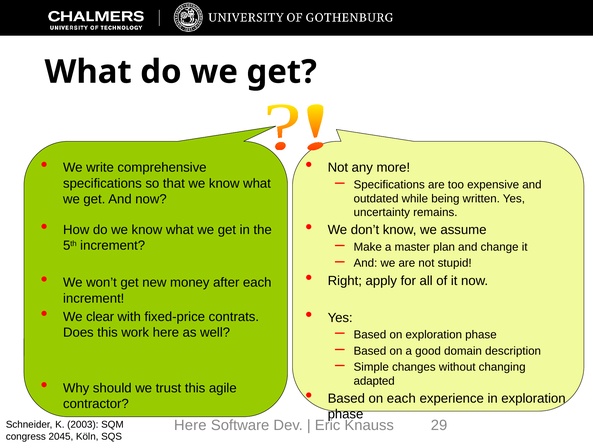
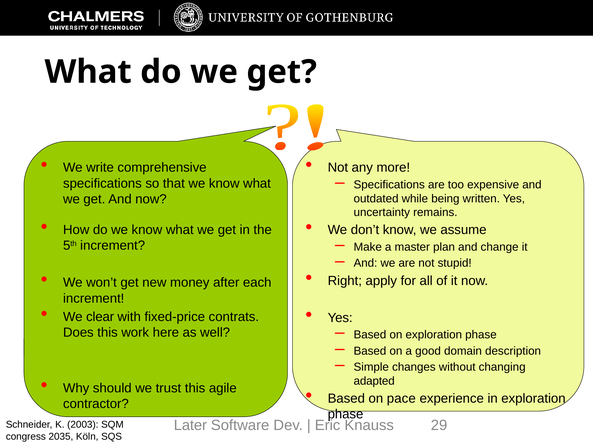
on each: each -> pace (401, 398)
Here: Here -> Later (190, 425)
2045: 2045 -> 2035 (61, 436)
